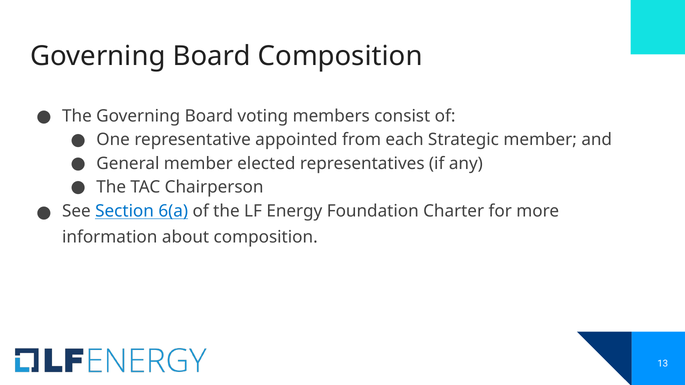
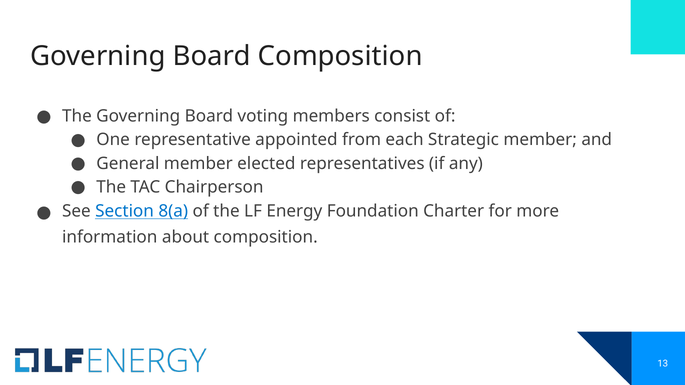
6(a: 6(a -> 8(a (173, 211)
